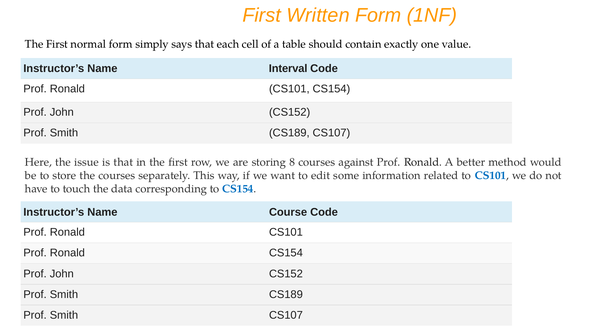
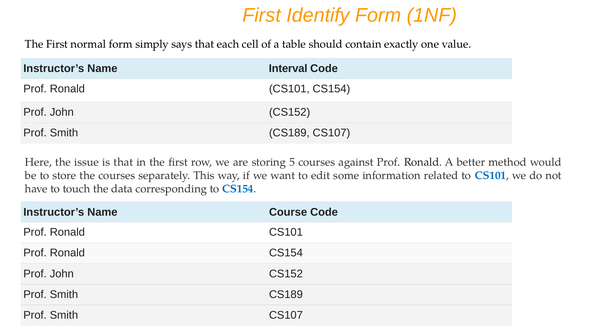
Written: Written -> Identify (318, 15)
8: 8 -> 5 (292, 162)
